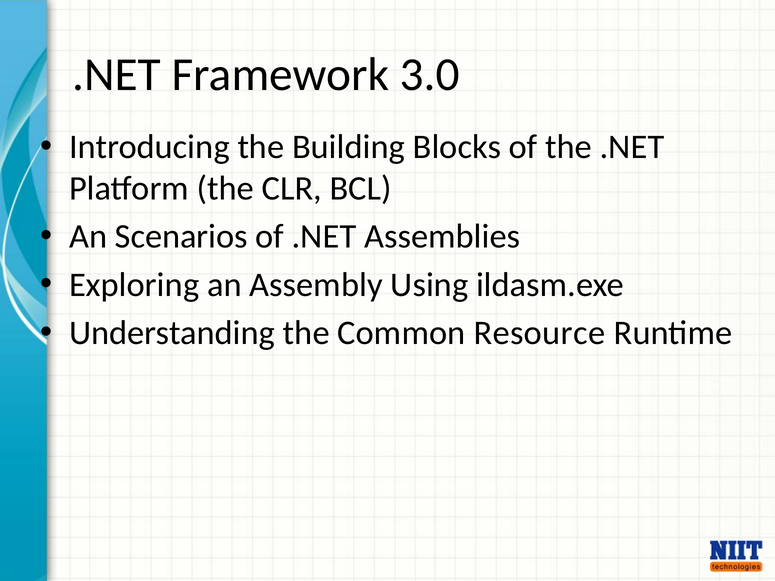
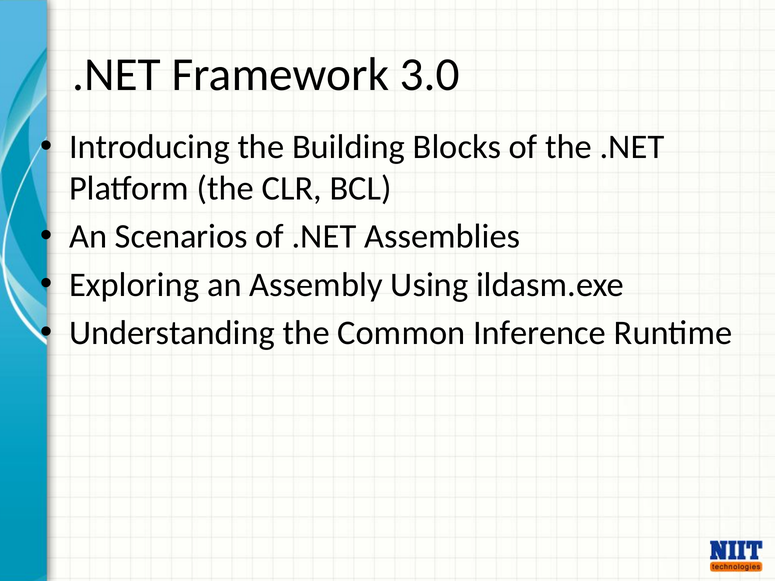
Resource: Resource -> Inference (540, 333)
